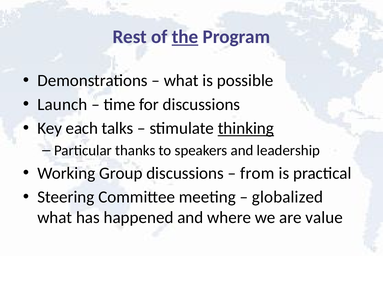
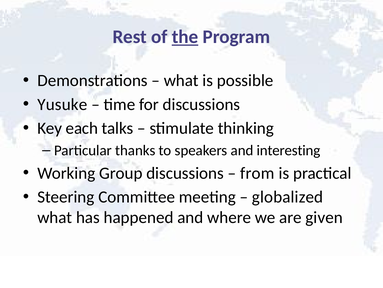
Launch: Launch -> Yusuke (62, 104)
thinking underline: present -> none (246, 128)
leadership: leadership -> interesting (288, 150)
value: value -> given (324, 217)
